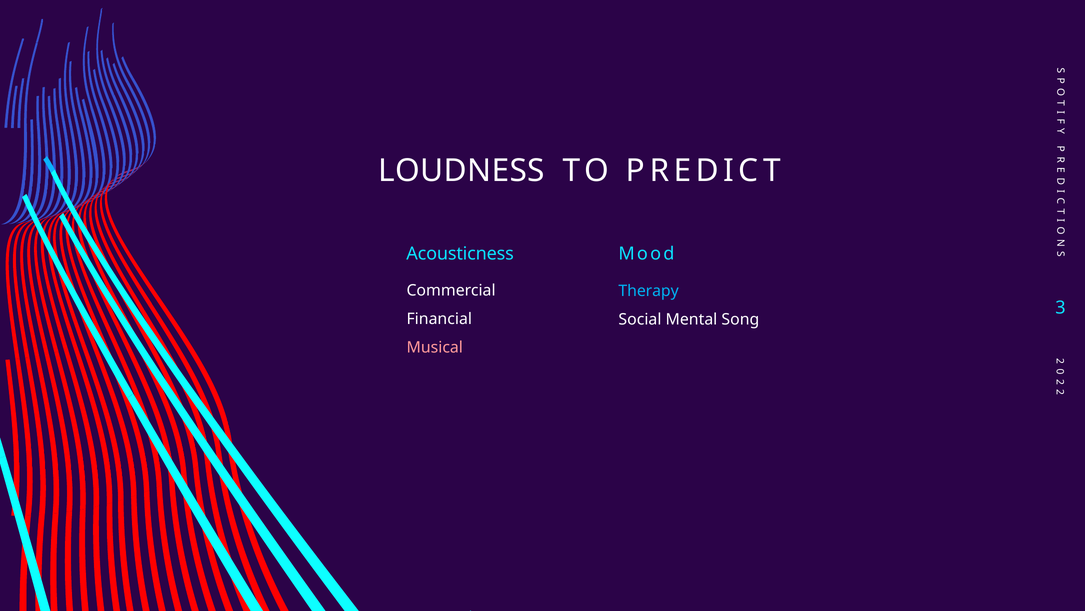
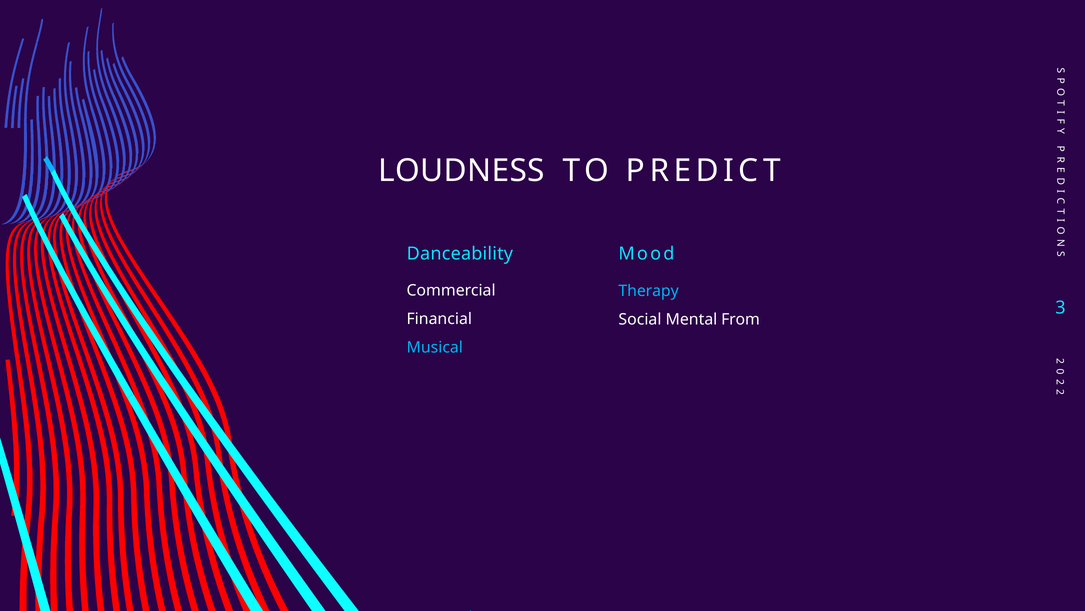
Acousticness: Acousticness -> Danceability (460, 253)
Song: Song -> From (741, 319)
Musical colour: pink -> light blue (435, 347)
